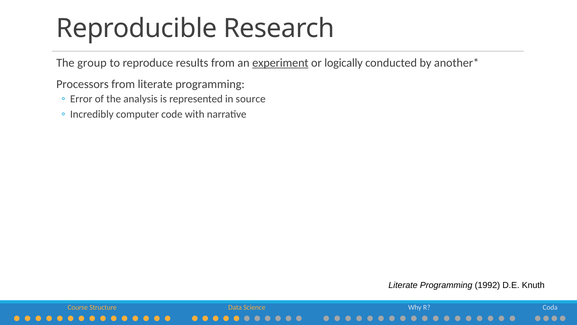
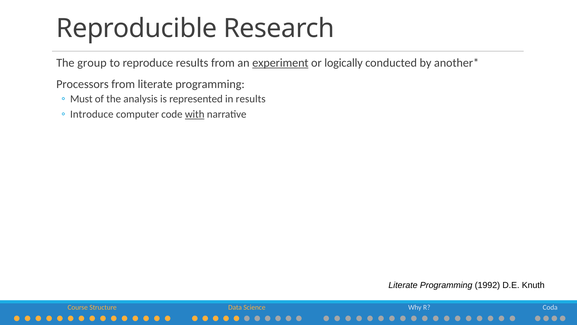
Error: Error -> Must (81, 99)
in source: source -> results (251, 99)
Incredibly: Incredibly -> Introduce (92, 114)
with underline: none -> present (195, 114)
